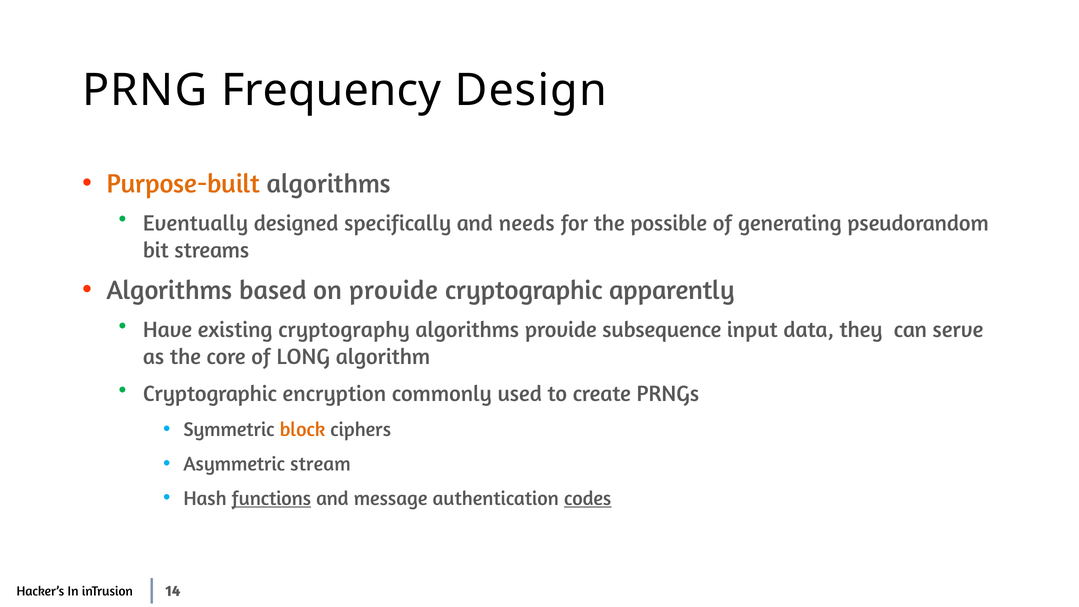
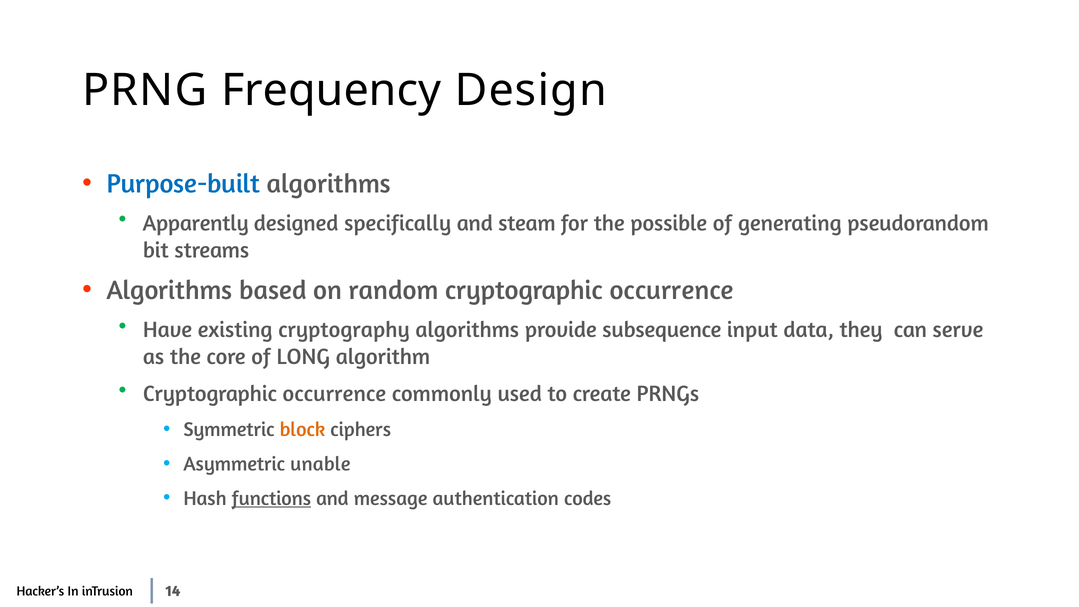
Purpose-built colour: orange -> blue (183, 184)
Eventually: Eventually -> Apparently (196, 223)
needs: needs -> steam (527, 223)
on provide: provide -> random (394, 290)
apparently: apparently -> occurrence (672, 290)
encryption: encryption -> occurrence (334, 394)
stream: stream -> unable (320, 464)
codes underline: present -> none (588, 498)
